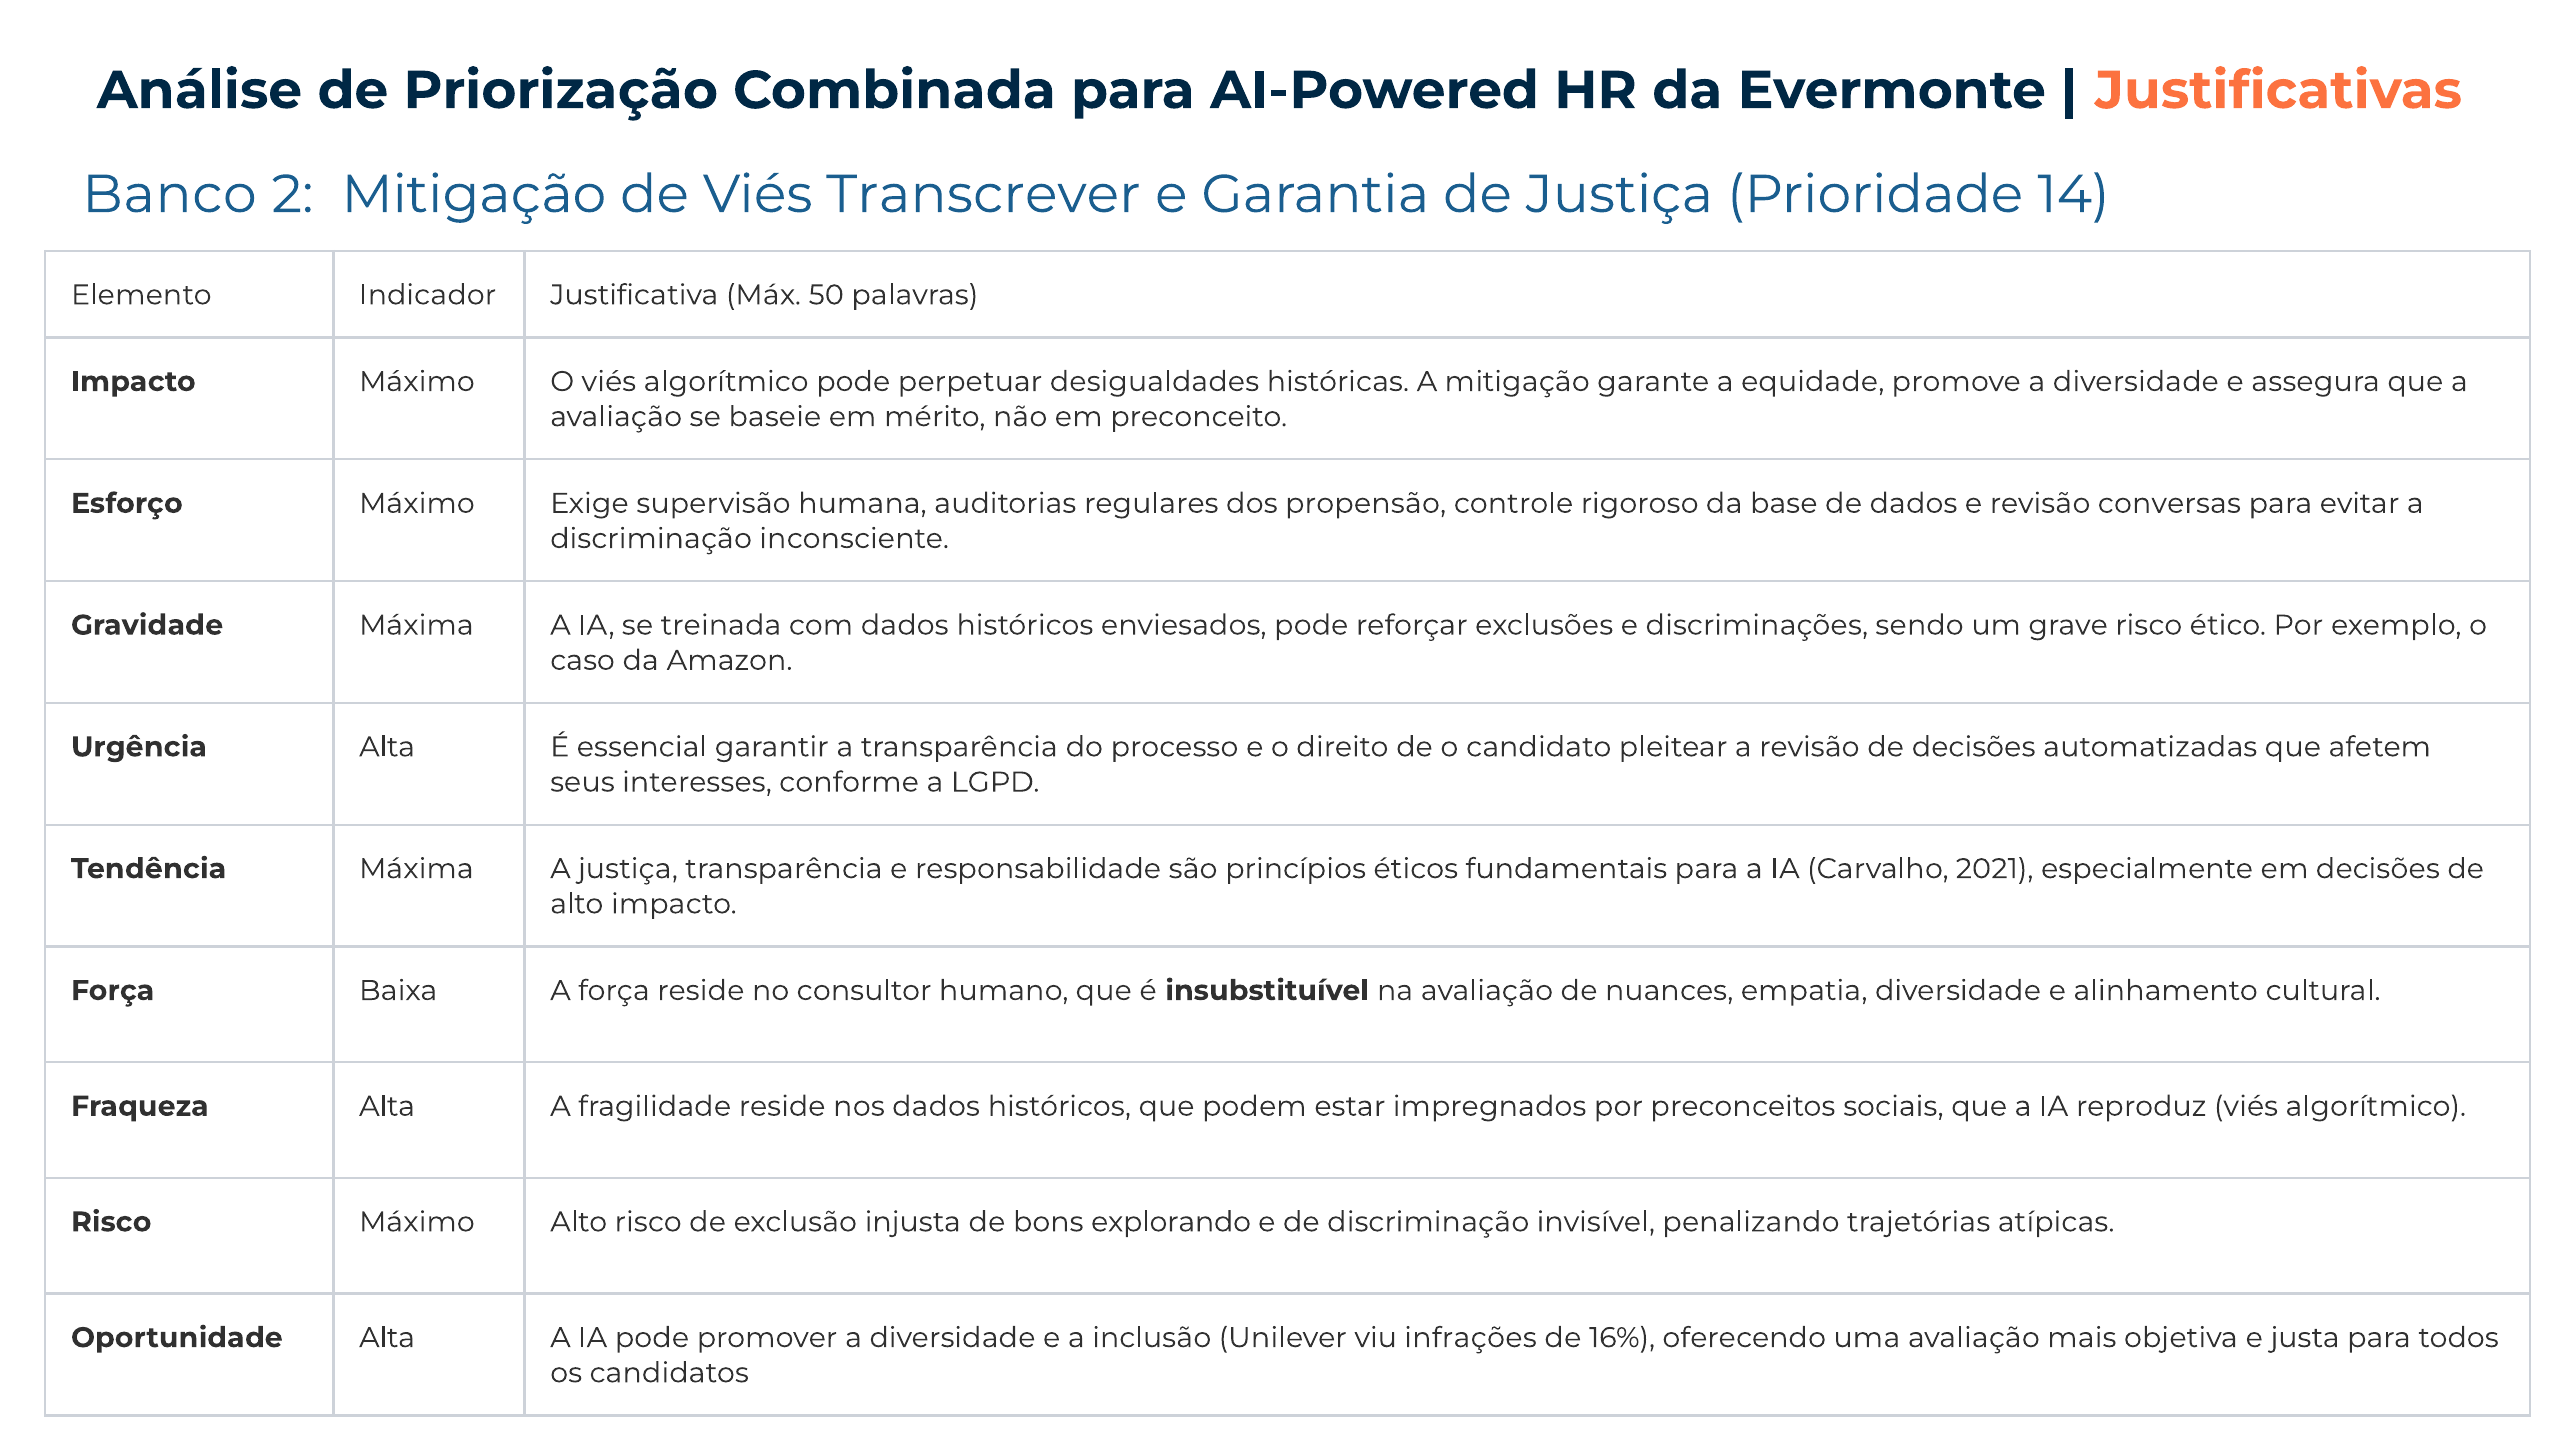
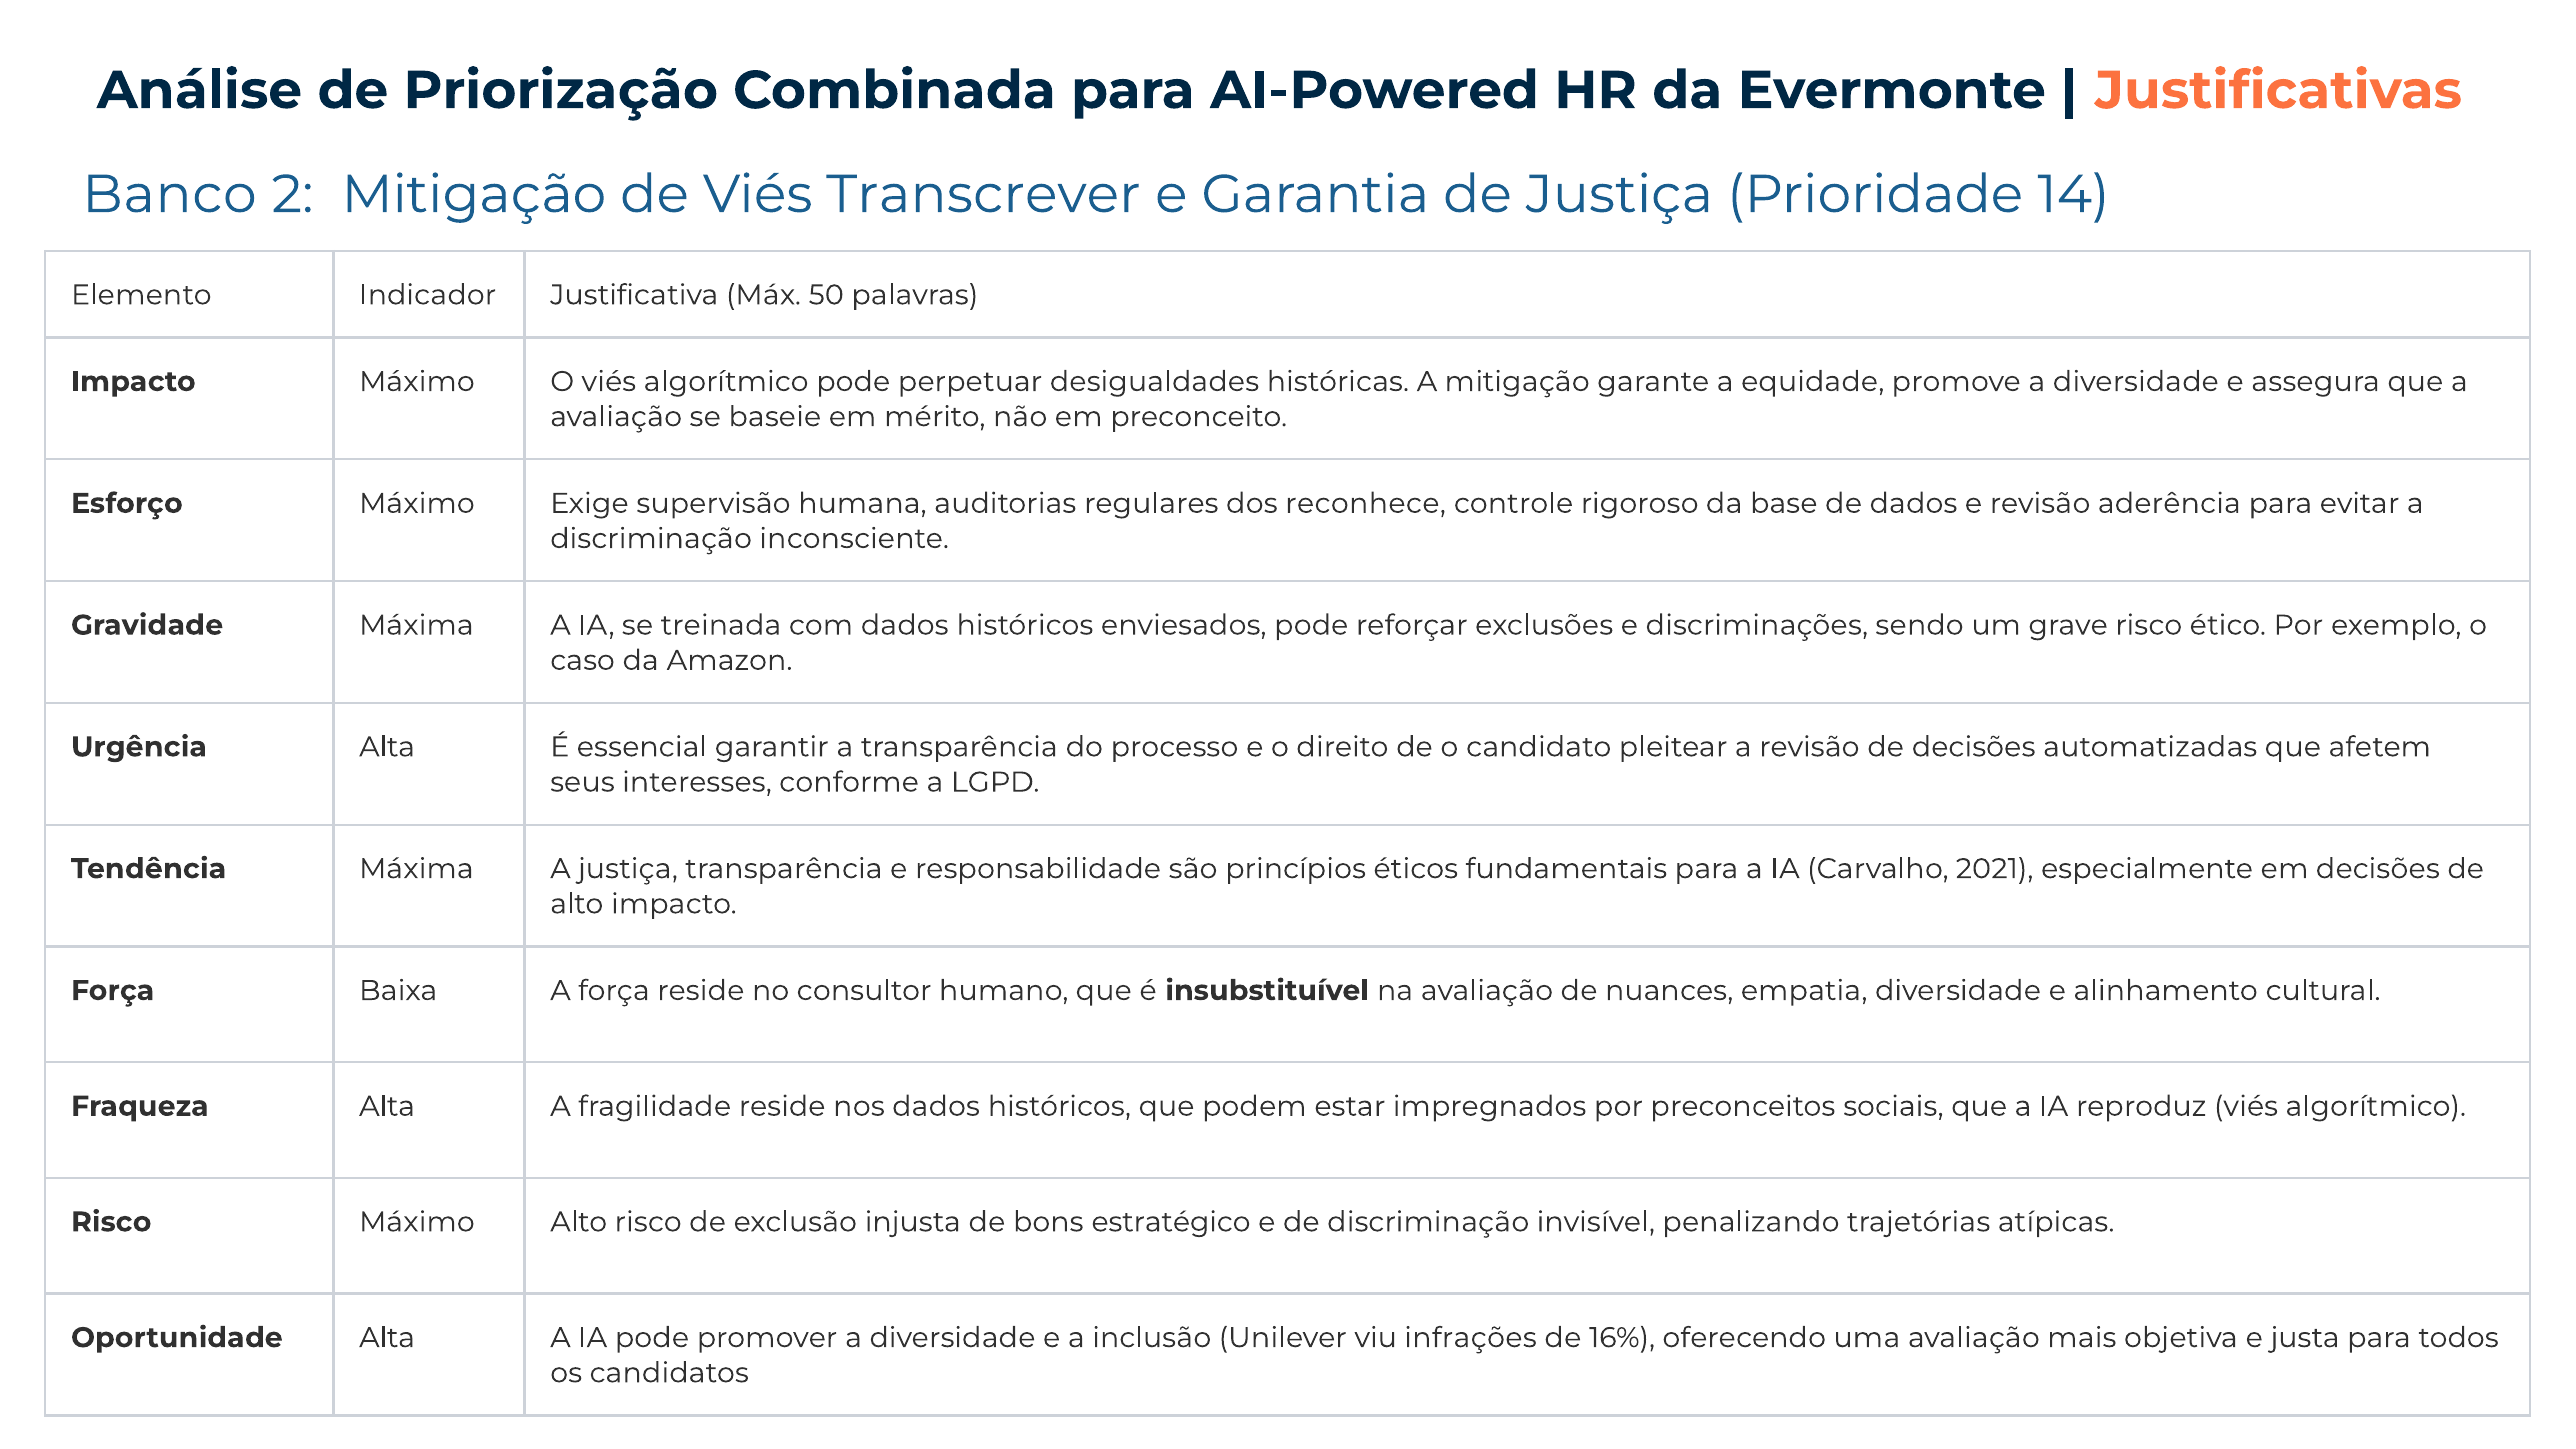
propensão: propensão -> reconhece (1366, 503)
conversas: conversas -> aderência (2169, 503)
explorando: explorando -> estratégico (1171, 1222)
